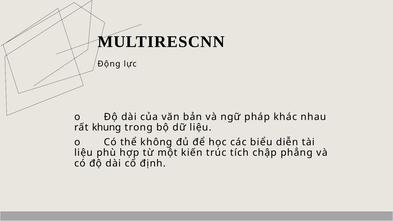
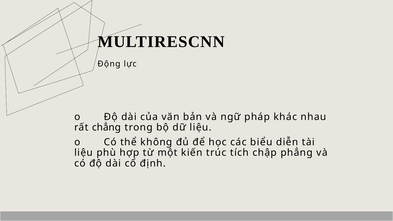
khung: khung -> chẳng (107, 127)
